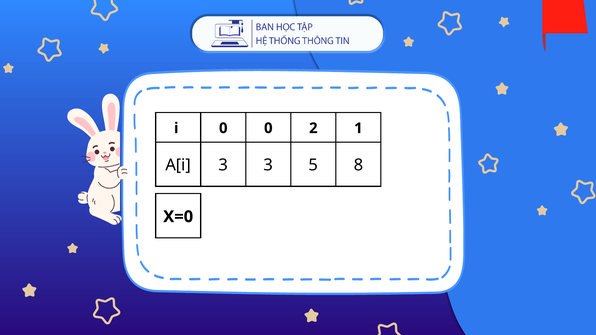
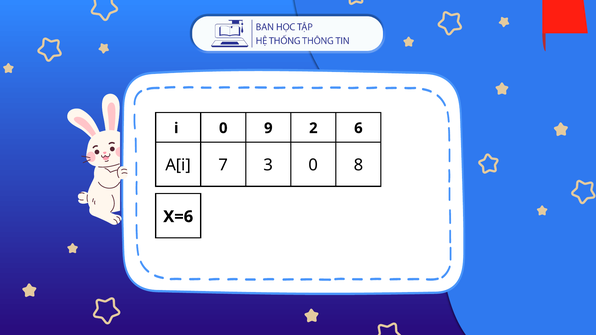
0 0: 0 -> 9 (268, 128)
1: 1 -> 6 (358, 128)
A[i 3: 3 -> 7 (223, 165)
3 5: 5 -> 0 (313, 165)
X=0: X=0 -> X=6 (178, 217)
